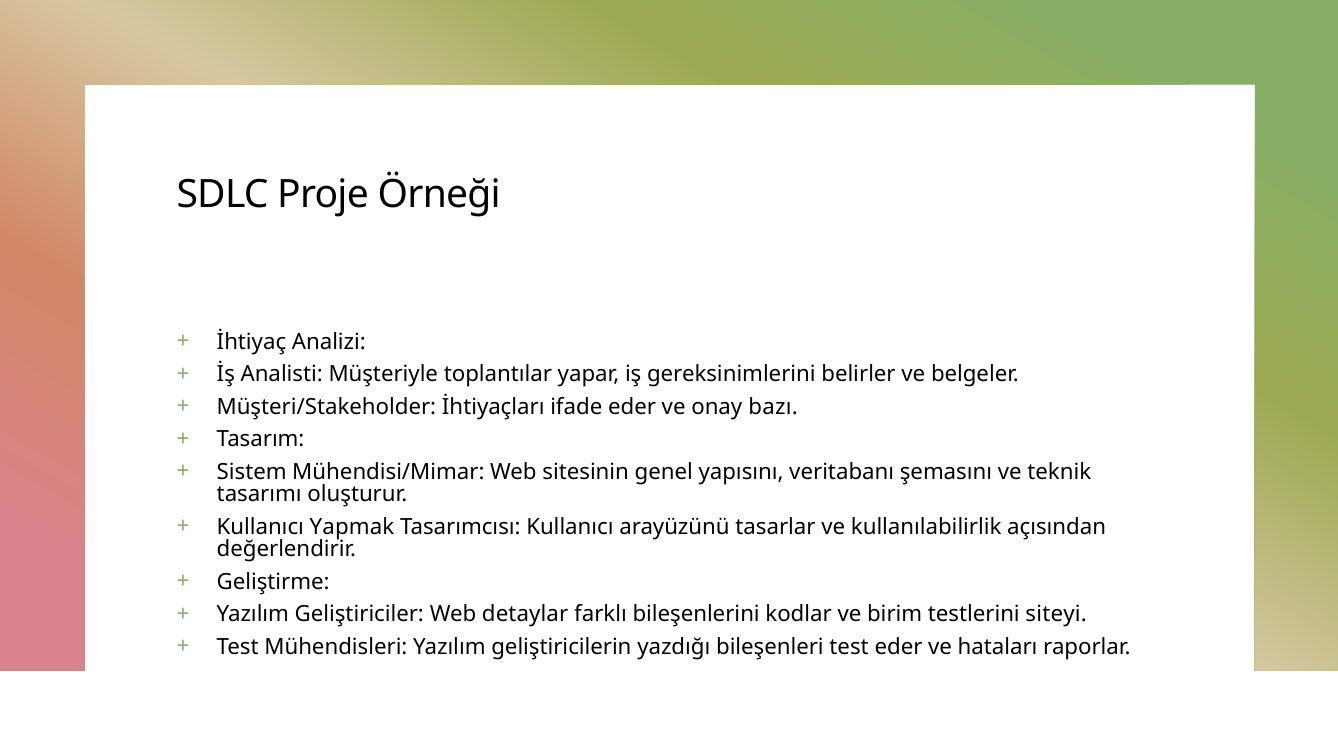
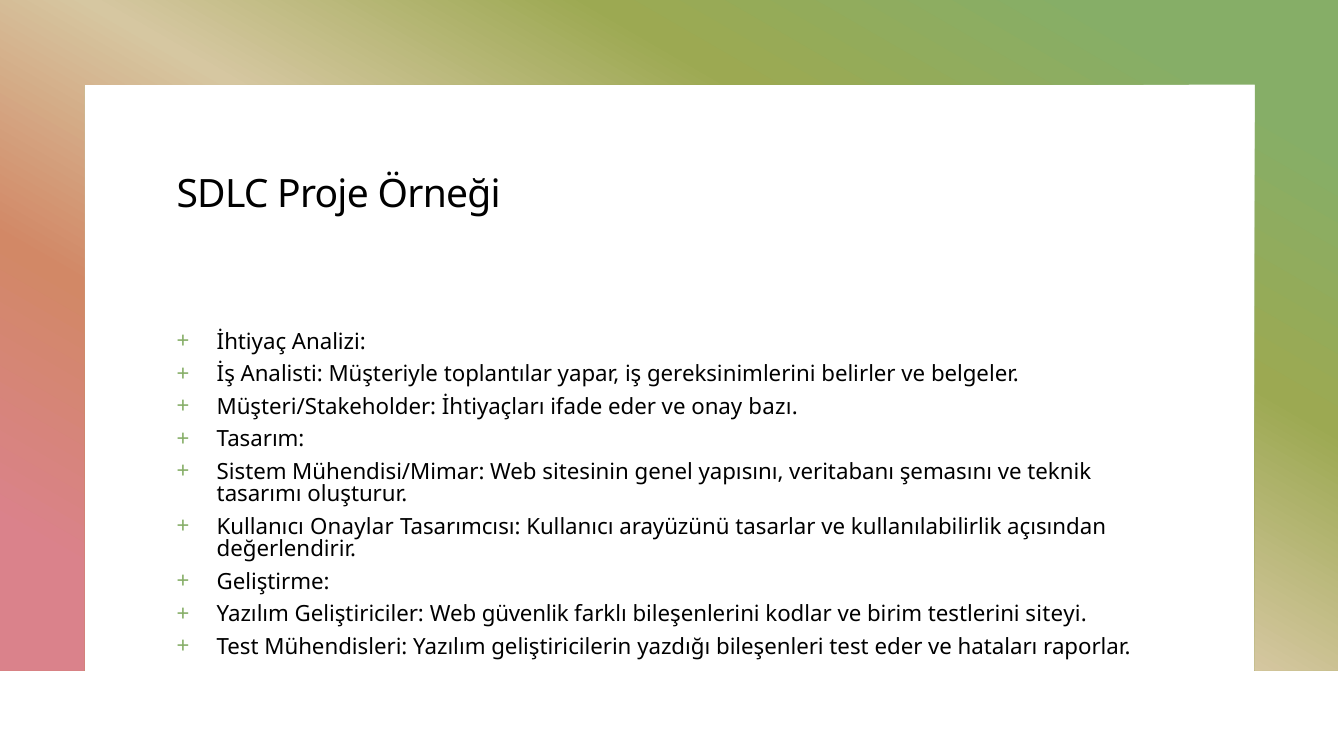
Yapmak: Yapmak -> Onaylar (352, 527)
detaylar: detaylar -> güvenlik (525, 614)
